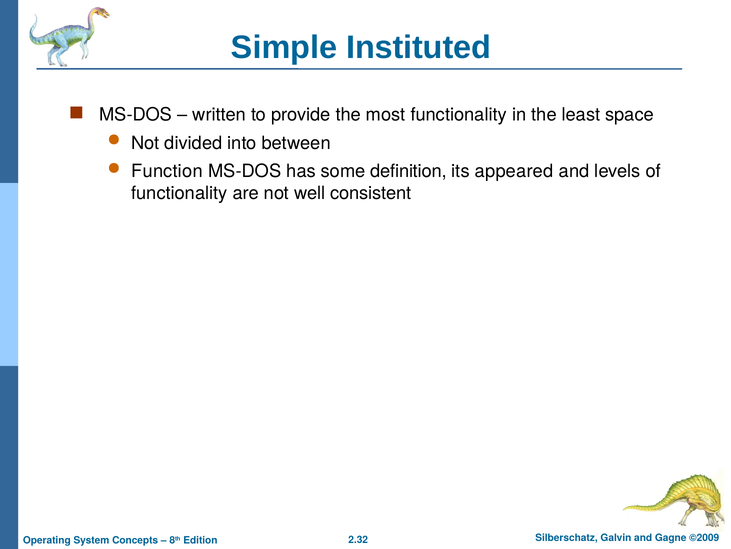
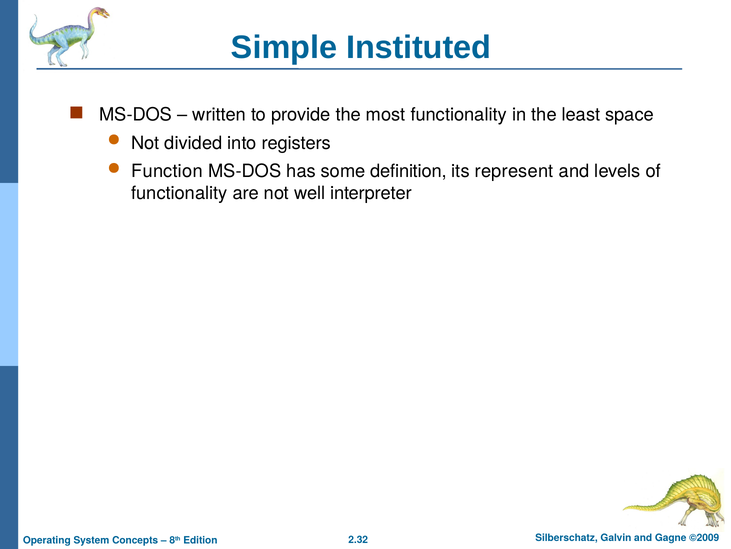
between: between -> registers (296, 143)
appeared: appeared -> represent (514, 171)
consistent: consistent -> interpreter (371, 193)
